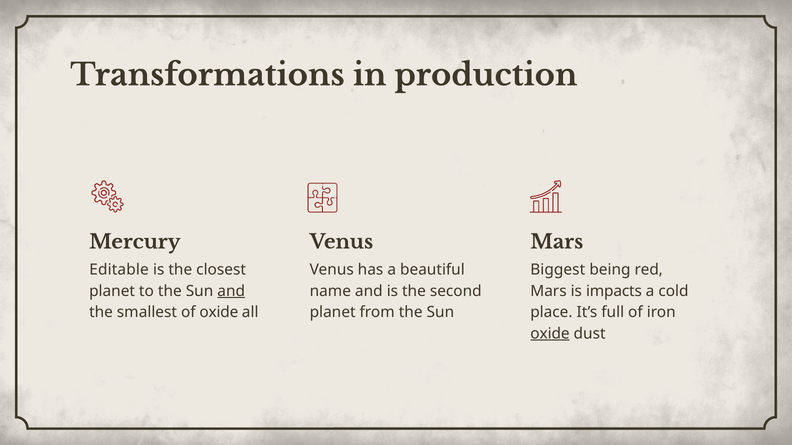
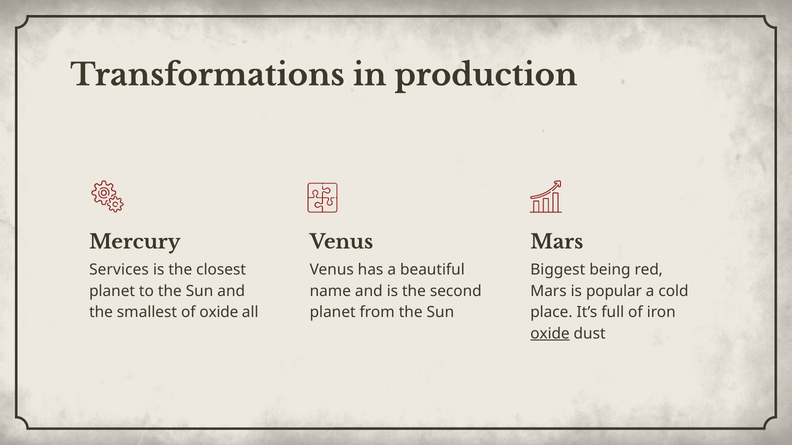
Editable: Editable -> Services (119, 270)
and underline: present -> none (231, 291)
impacts: impacts -> popular (614, 291)
